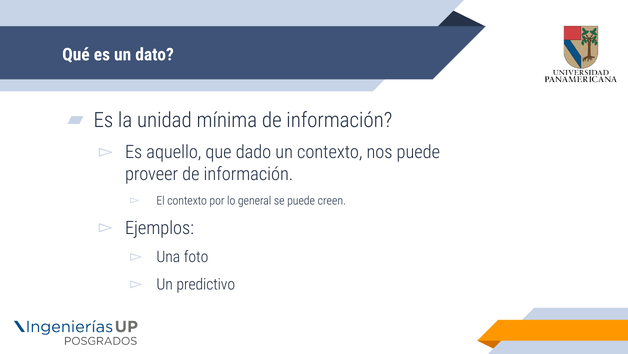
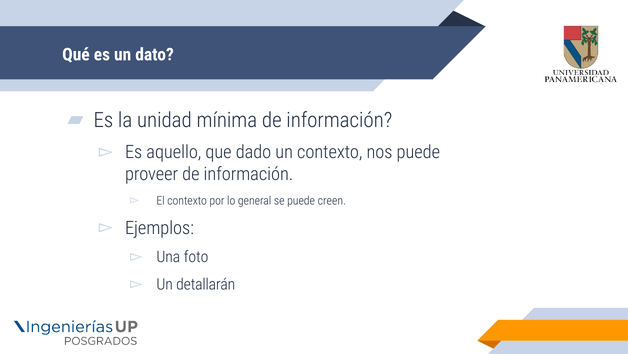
predictivo: predictivo -> detallarán (206, 284)
